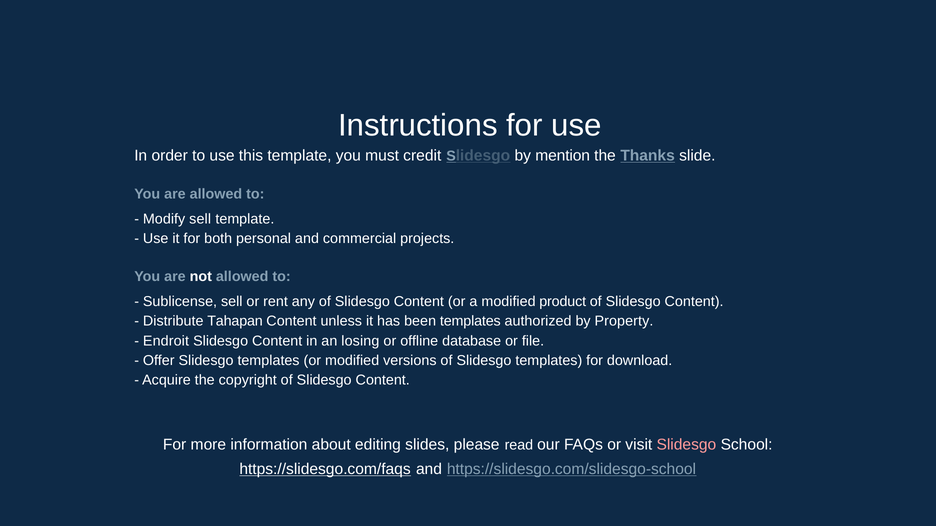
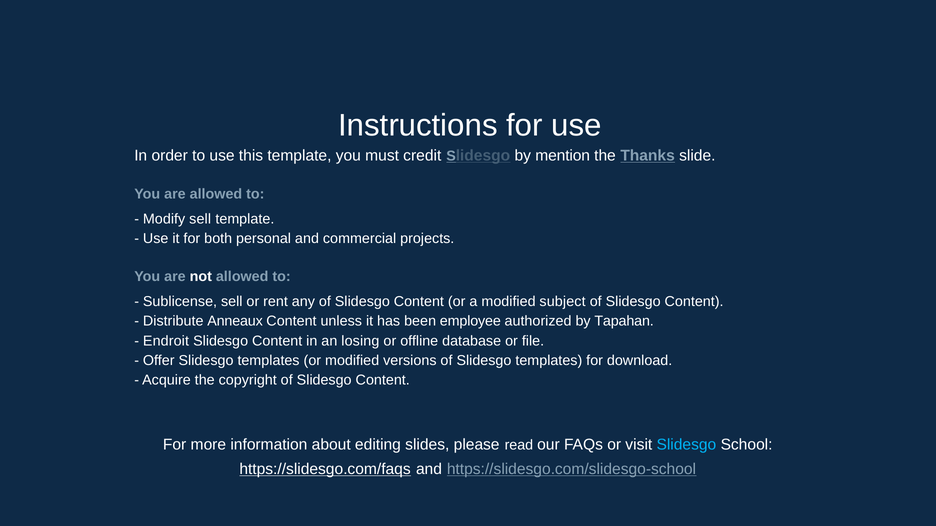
product: product -> subject (563, 302)
Tahapan: Tahapan -> Anneaux (235, 321)
been templates: templates -> employee (470, 321)
Property: Property -> Tapahan (624, 321)
Slidesgo colour: pink -> light blue (686, 445)
